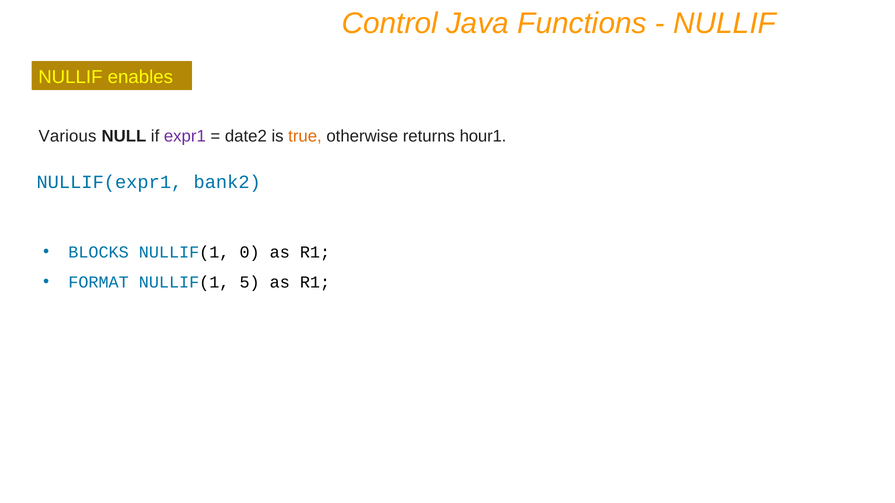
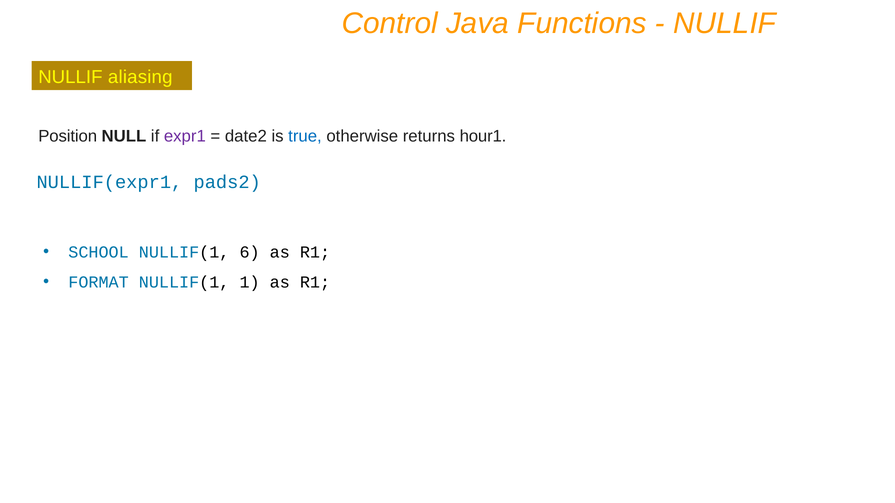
enables: enables -> aliasing (140, 77)
Various: Various -> Position (68, 136)
true colour: orange -> blue (305, 136)
bank2: bank2 -> pads2 (227, 182)
BLOCKS: BLOCKS -> SCHOOL (99, 252)
0: 0 -> 6 (250, 252)
5: 5 -> 1 (250, 283)
